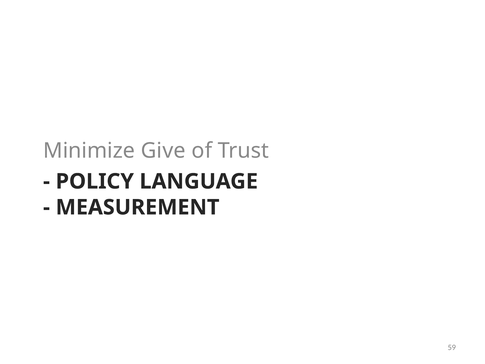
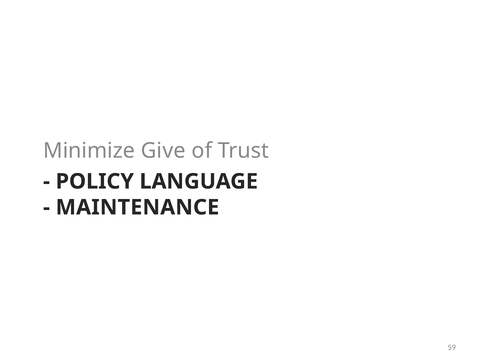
MEASUREMENT: MEASUREMENT -> MAINTENANCE (137, 207)
